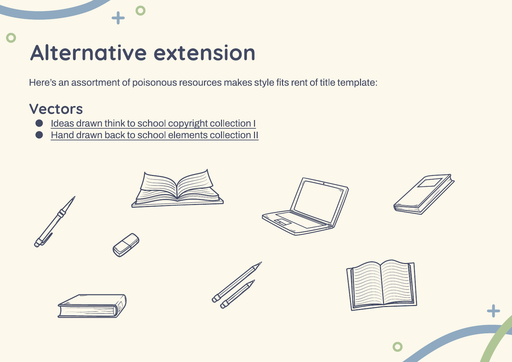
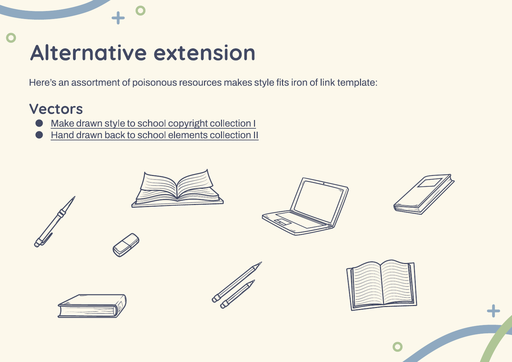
rent: rent -> iron (299, 83)
title: title -> link (328, 83)
Ideas: Ideas -> Make (63, 123)
drawn think: think -> style (115, 123)
